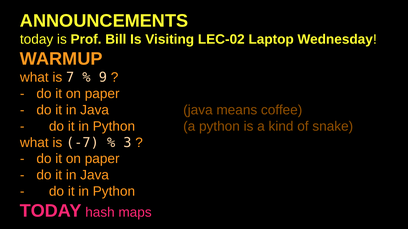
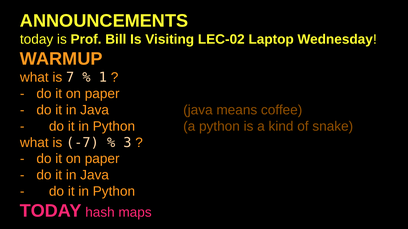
9: 9 -> 1 (103, 78)
